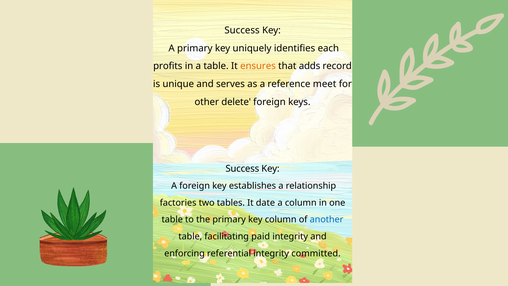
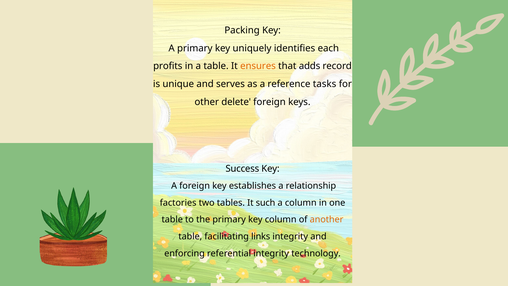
Success: Success -> Packing (242, 30)
meet: meet -> tasks (325, 84)
date: date -> such (266, 203)
another colour: blue -> orange (327, 219)
paid: paid -> links (261, 236)
committed: committed -> technology (316, 253)
